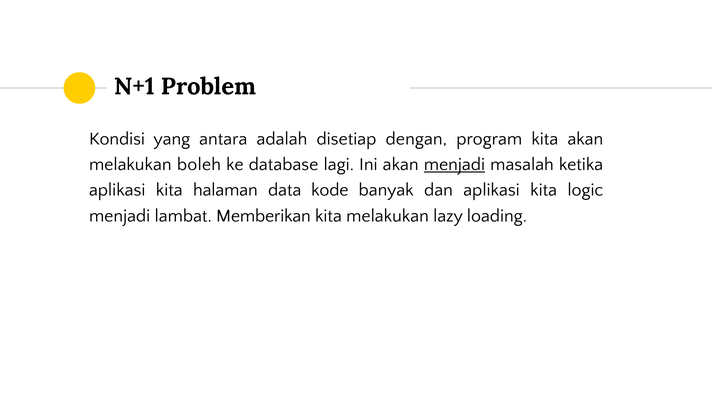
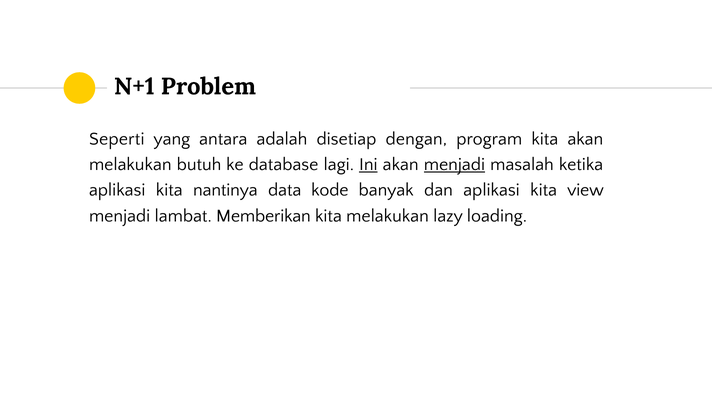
Kondisi: Kondisi -> Seperti (117, 139)
boleh: boleh -> butuh (199, 165)
Ini underline: none -> present (368, 165)
halaman: halaman -> nantinya (225, 190)
logic: logic -> view (585, 190)
